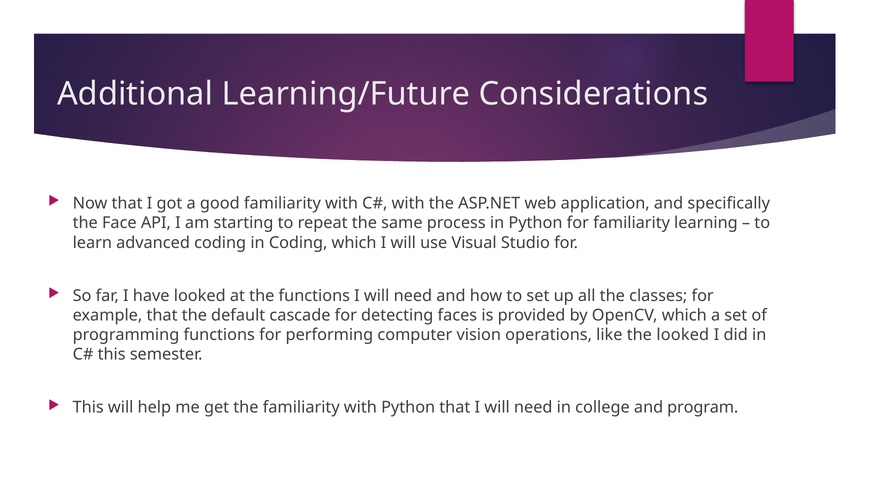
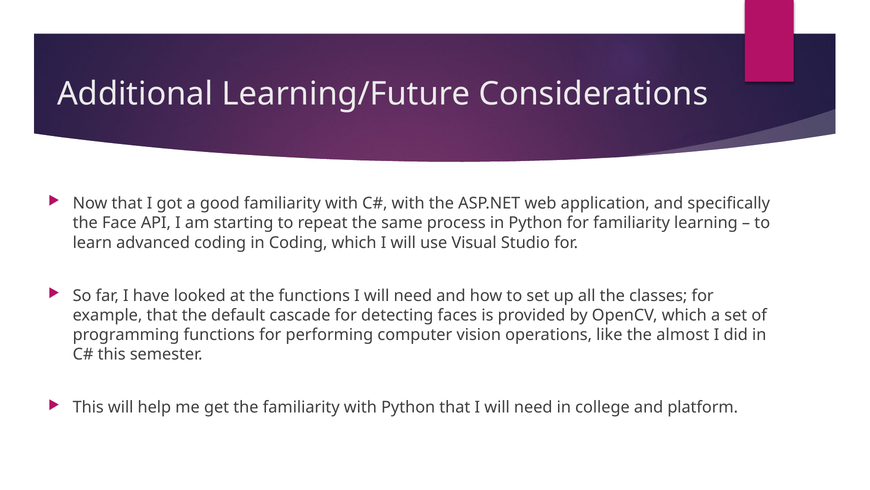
the looked: looked -> almost (683, 335)
program: program -> platform (703, 407)
